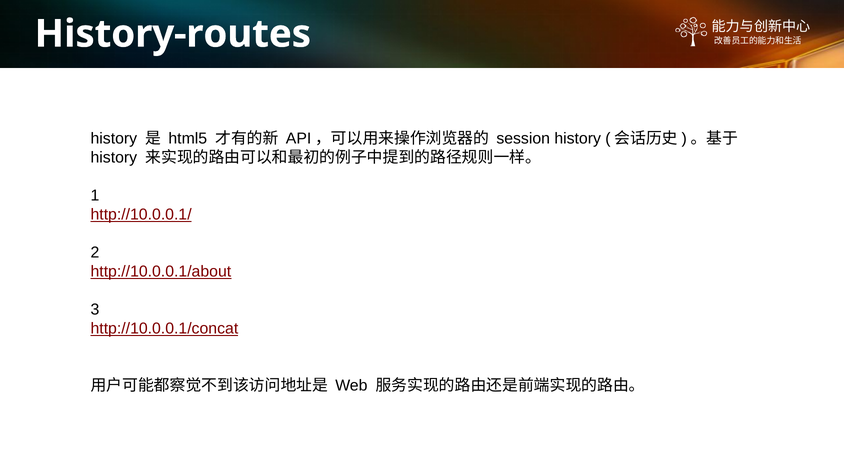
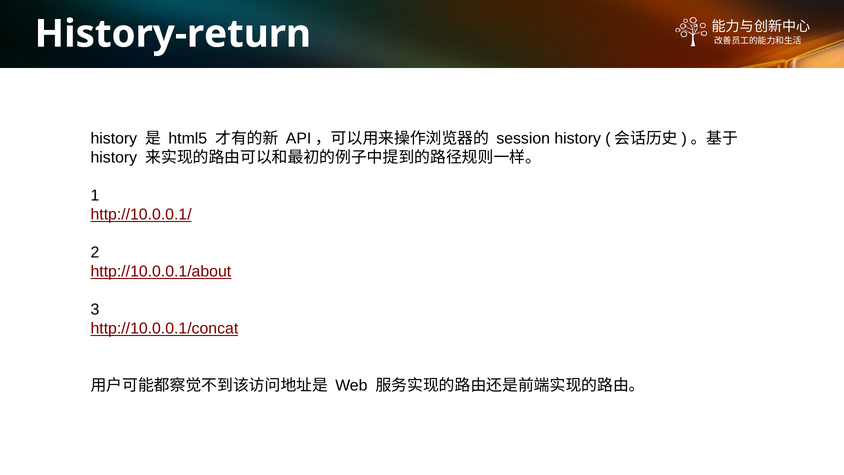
History-routes: History-routes -> History-return (173, 34)
